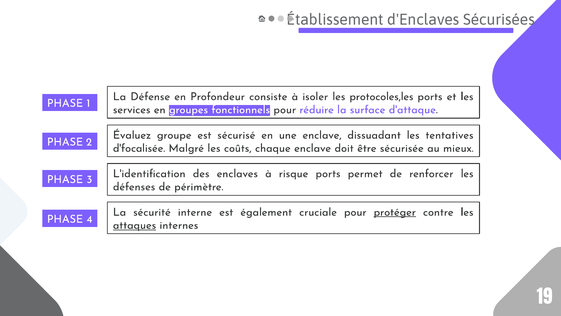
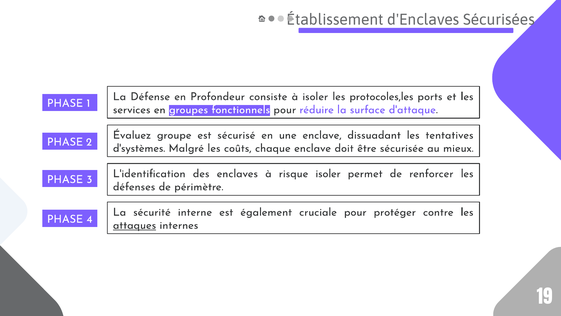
d'focalisée: d'focalisée -> d'systèmes (139, 148)
risque ports: ports -> isoler (328, 173)
protéger underline: present -> none (395, 212)
